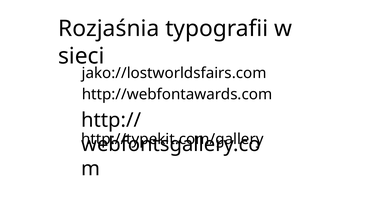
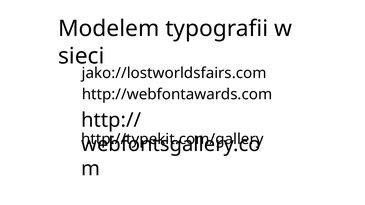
Rozjaśnia: Rozjaśnia -> Modelem (109, 29)
